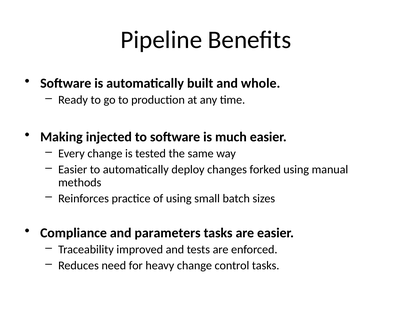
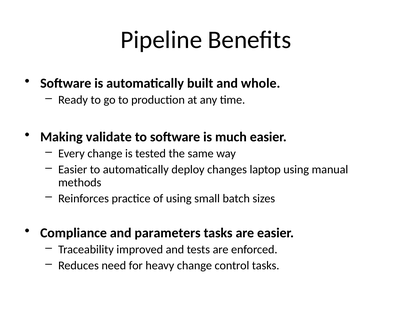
injected: injected -> validate (109, 137)
forked: forked -> laptop (265, 170)
